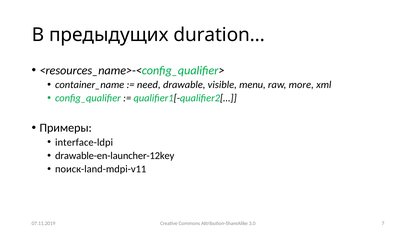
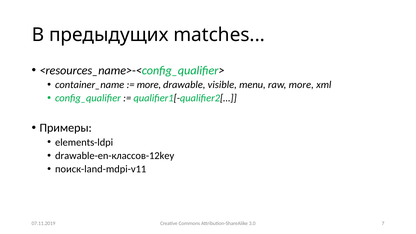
duration: duration -> matches (219, 35)
need: need -> more (149, 85)
interface-ldpi: interface-ldpi -> elements-ldpi (84, 142)
drawable-en-launcher-12key: drawable-en-launcher-12key -> drawable-en-классов-12key (115, 156)
